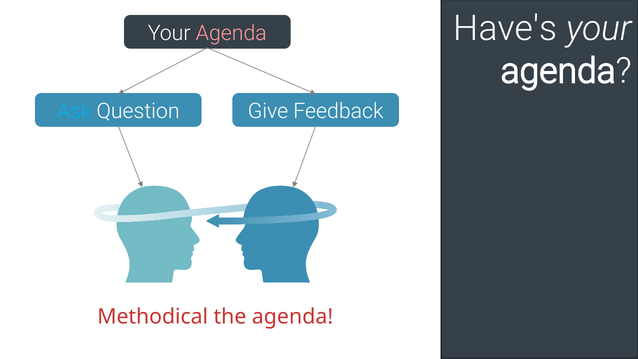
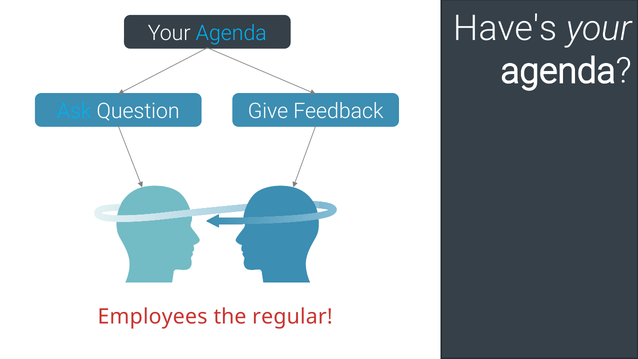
Agenda colour: pink -> light blue (231, 33)
Methodical: Methodical -> Employees (153, 317)
the agenda: agenda -> regular (292, 317)
